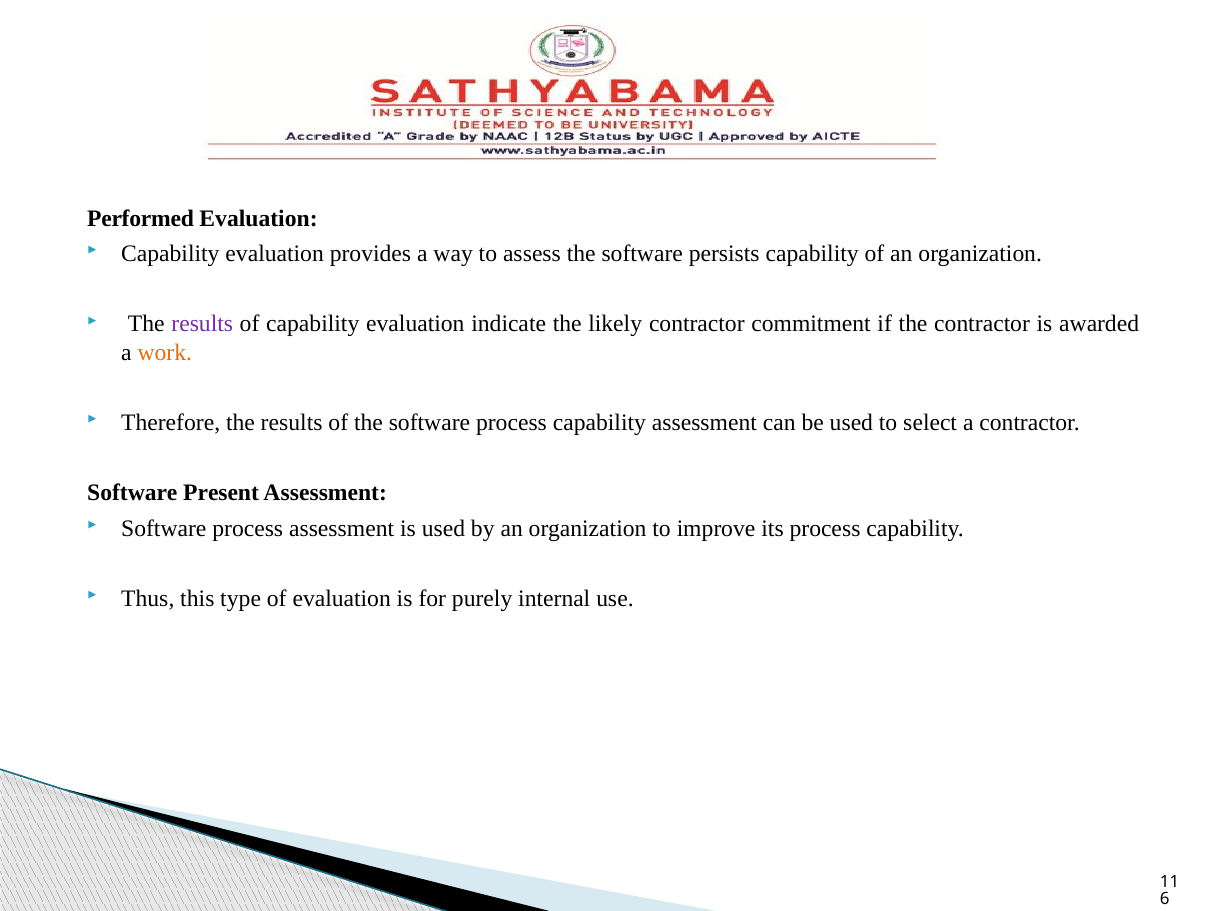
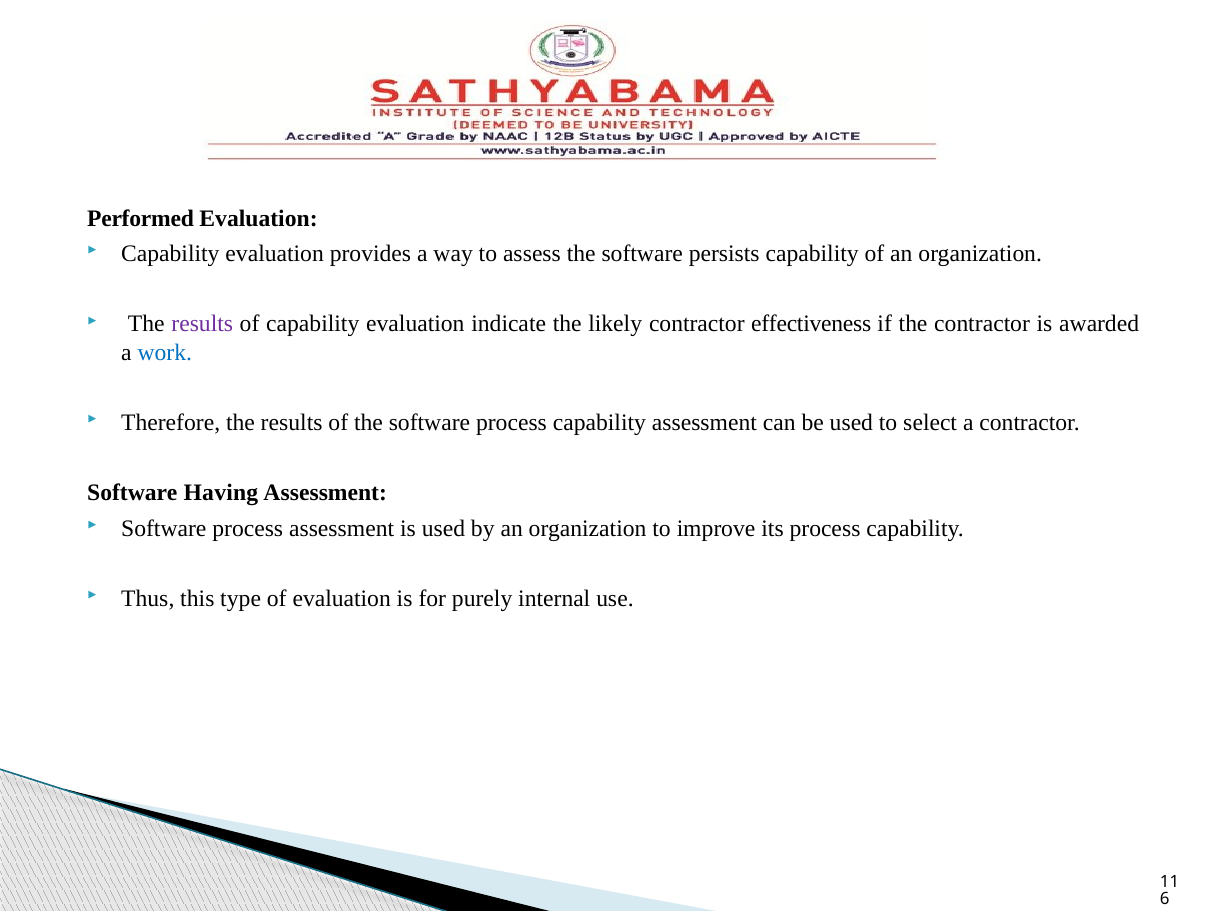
commitment: commitment -> effectiveness (811, 324)
work colour: orange -> blue (165, 352)
Present: Present -> Having (221, 493)
